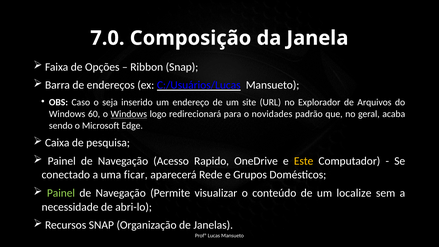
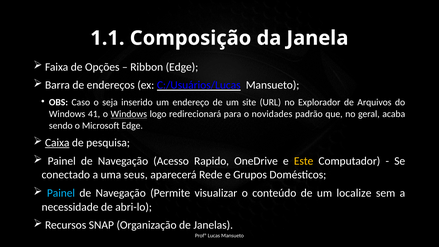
7.0: 7.0 -> 1.1 (107, 38)
Ribbon Snap: Snap -> Edge (182, 67)
60: 60 -> 41 (94, 114)
Caixa underline: none -> present (57, 143)
ficar: ficar -> seus (136, 175)
Painel colour: light green -> light blue (61, 193)
